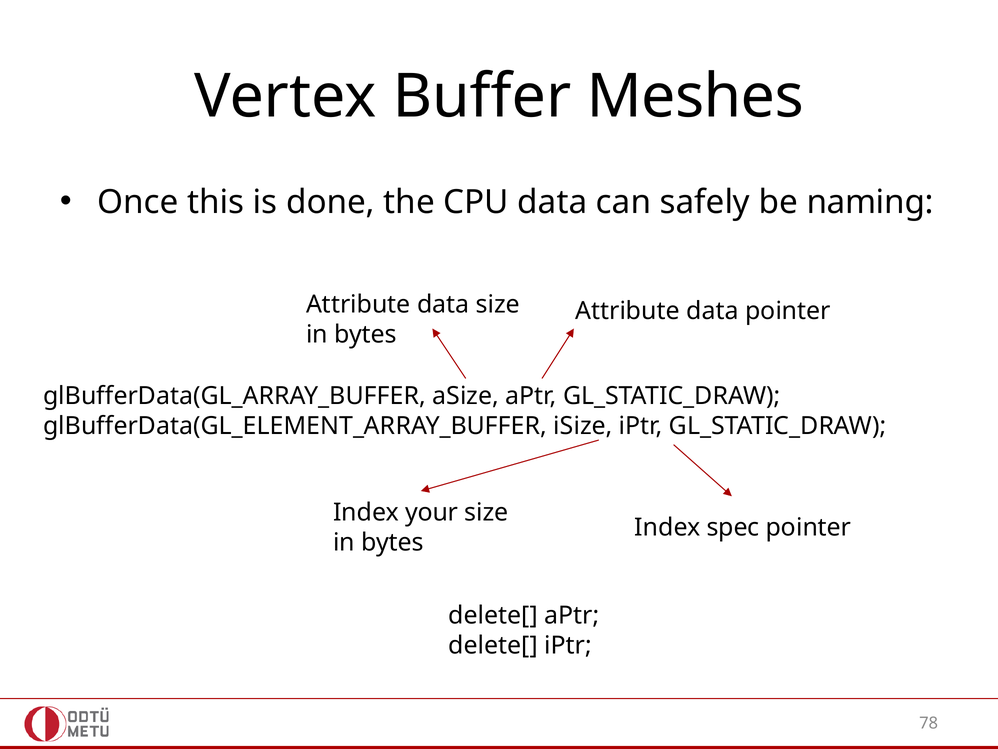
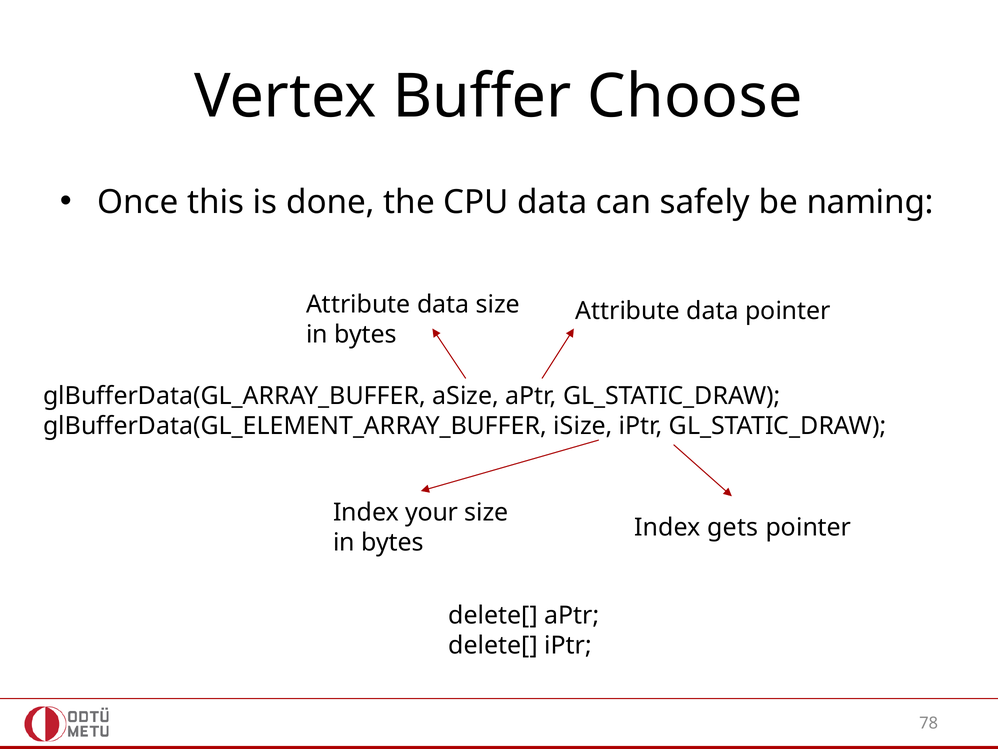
Meshes: Meshes -> Choose (695, 97)
spec: spec -> gets (733, 527)
